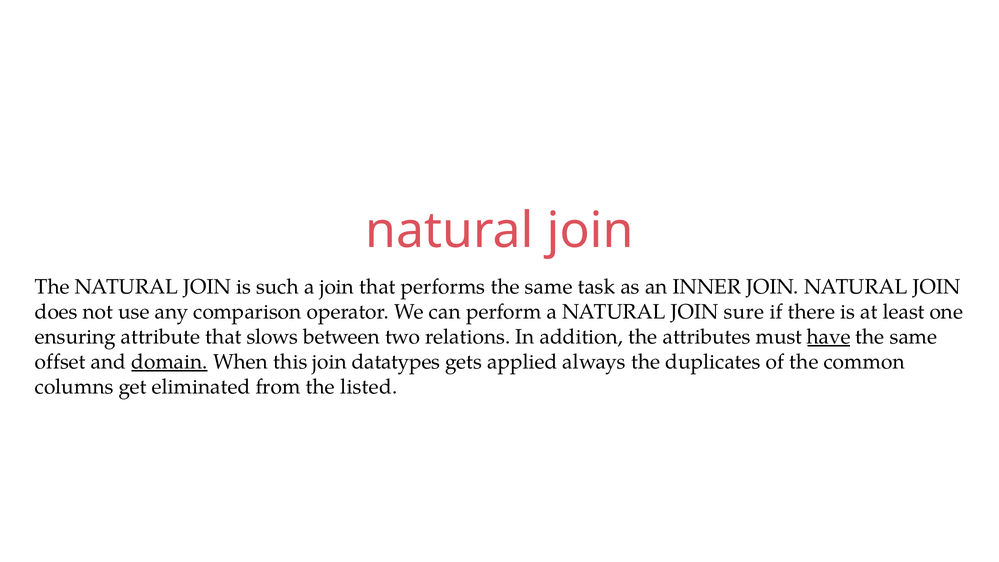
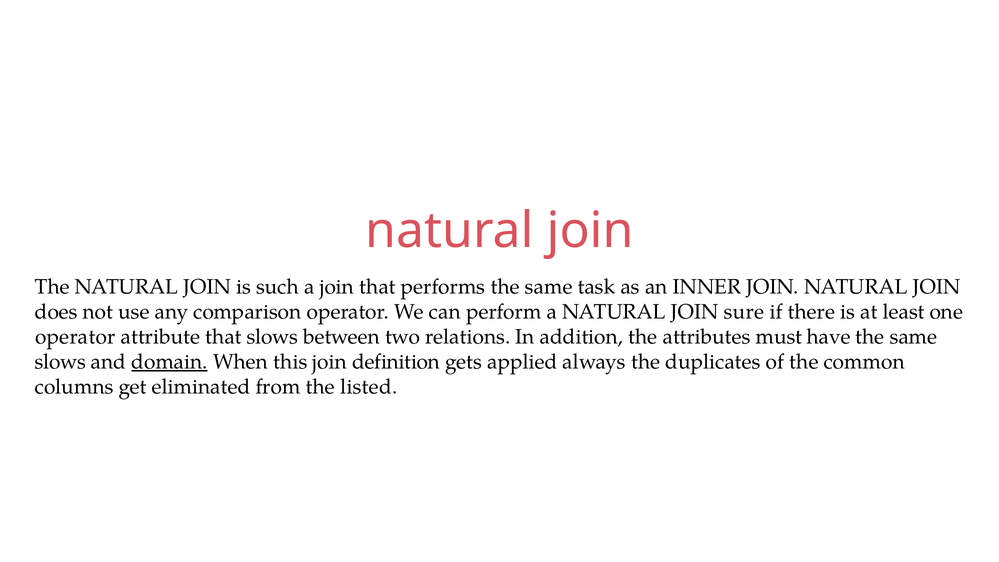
ensuring: ensuring -> operator (75, 337)
have underline: present -> none (829, 337)
offset: offset -> slows (60, 362)
datatypes: datatypes -> definition (396, 362)
